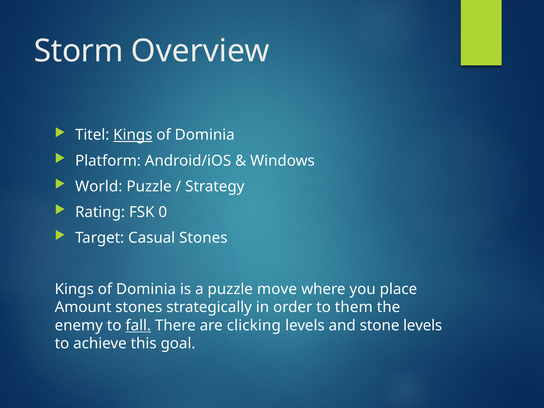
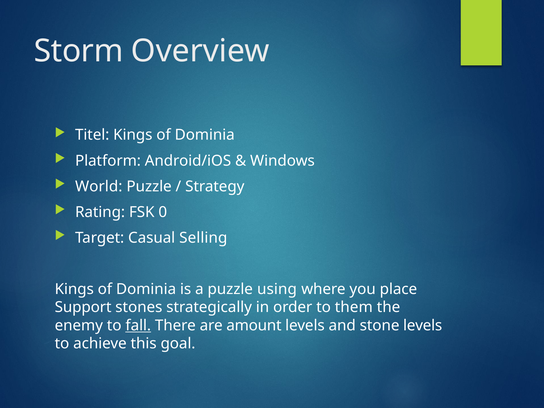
Kings underline: present -> none (133, 135)
Casual Stones: Stones -> Selling (203, 238)
move: move -> using (277, 289)
Amount: Amount -> Support (83, 307)
clicking: clicking -> amount (254, 325)
